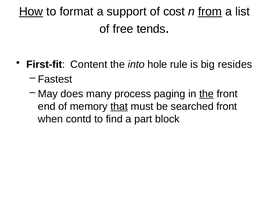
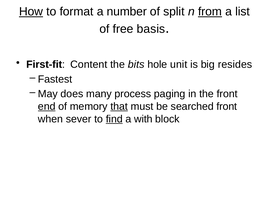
support: support -> number (127, 12)
cost: cost -> split (174, 12)
tends: tends -> basis (151, 29)
into: into -> bits (136, 64)
rule: rule -> unit (179, 64)
the underline: present -> none (207, 94)
end underline: none -> present (47, 106)
contd: contd -> sever (79, 119)
find underline: none -> present (114, 119)
part: part -> with (143, 119)
